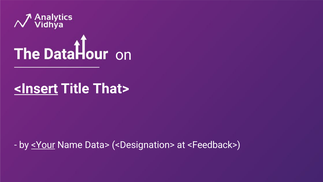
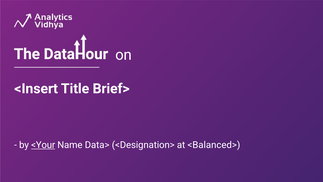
<Insert underline: present -> none (36, 89)
That>: That> -> Brief> (111, 89)
<Feedback>: <Feedback> -> <Balanced> (214, 145)
